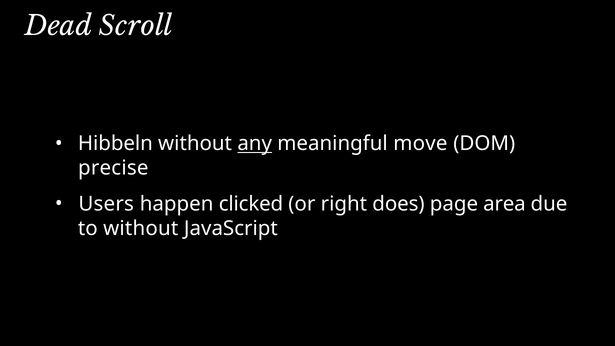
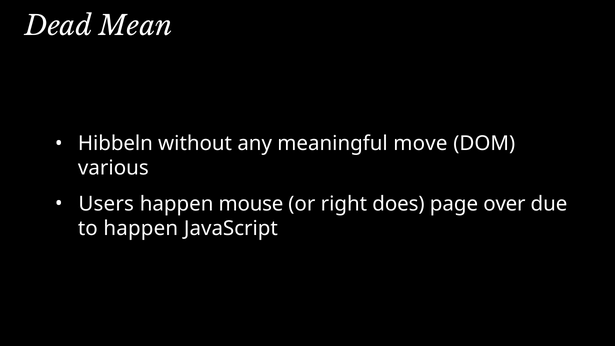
Scroll: Scroll -> Mean (136, 26)
any underline: present -> none (255, 144)
precise: precise -> various (113, 168)
clicked: clicked -> mouse (251, 204)
area: area -> over (504, 204)
to without: without -> happen (141, 229)
